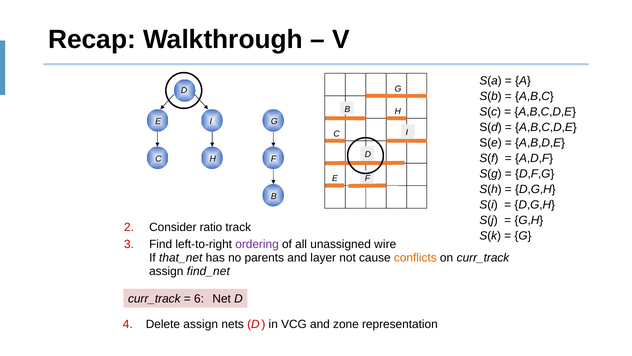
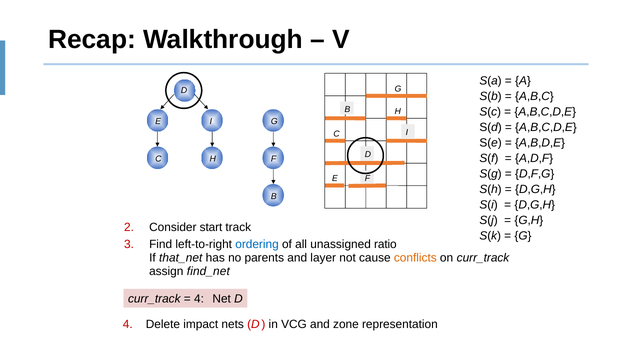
ratio: ratio -> start (211, 227)
ordering colour: purple -> blue (257, 244)
wire: wire -> ratio (385, 244)
6: 6 -> 4 (199, 299)
Delete assign: assign -> impact (201, 324)
